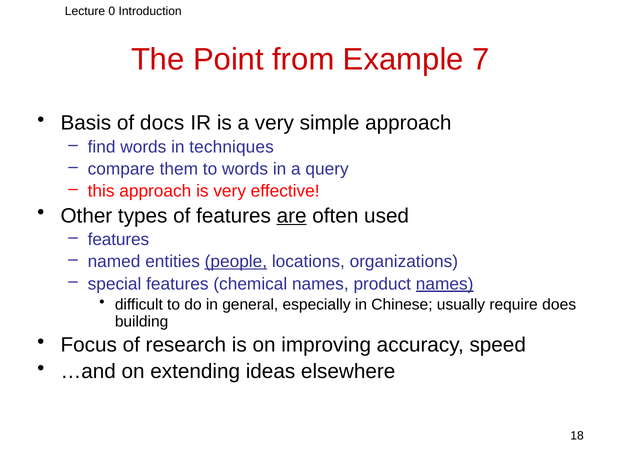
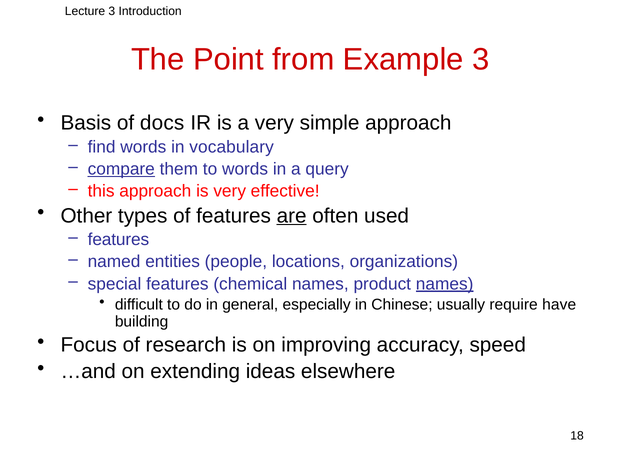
Lecture 0: 0 -> 3 (112, 11)
Example 7: 7 -> 3 (481, 60)
techniques: techniques -> vocabulary (232, 147)
compare underline: none -> present (121, 169)
people underline: present -> none (236, 262)
does: does -> have (559, 304)
